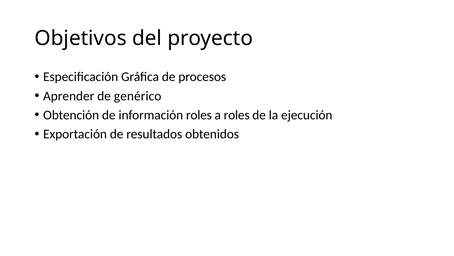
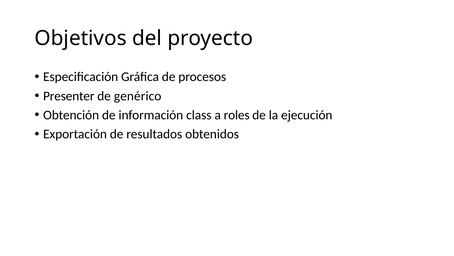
Aprender: Aprender -> Presenter (69, 96)
información roles: roles -> class (199, 115)
